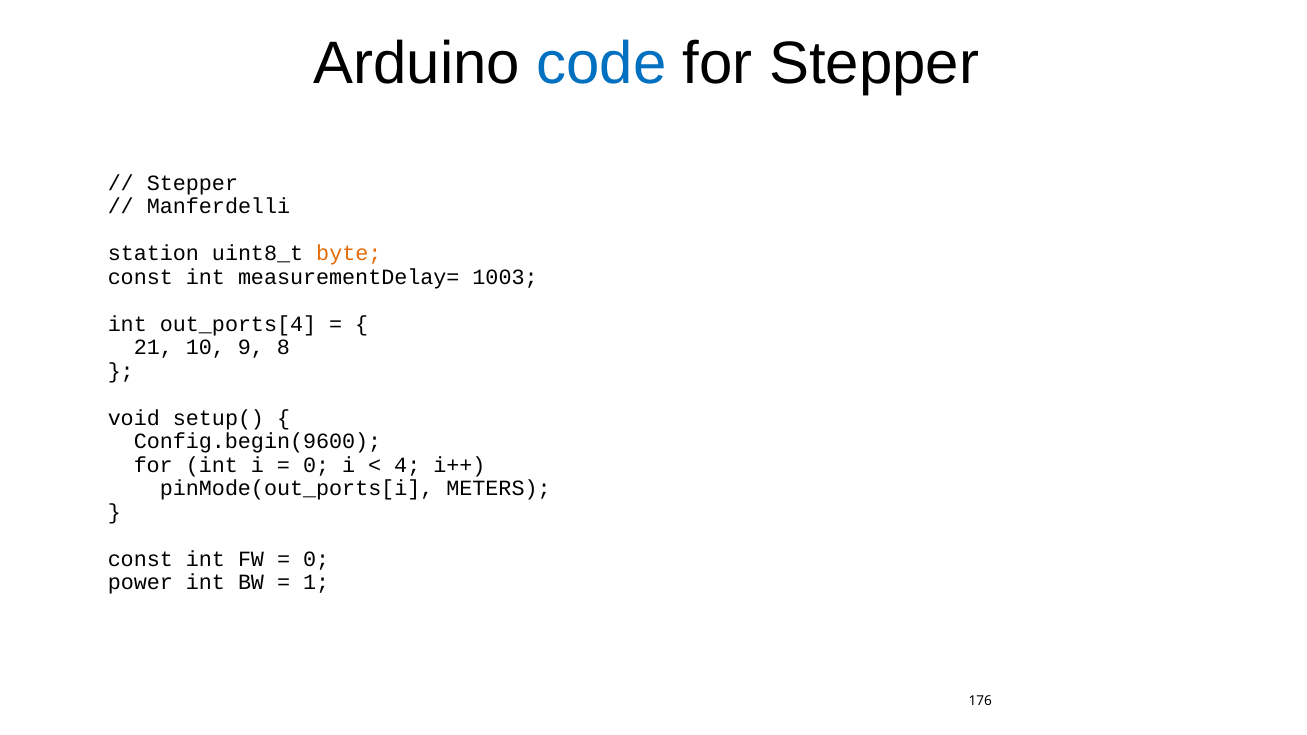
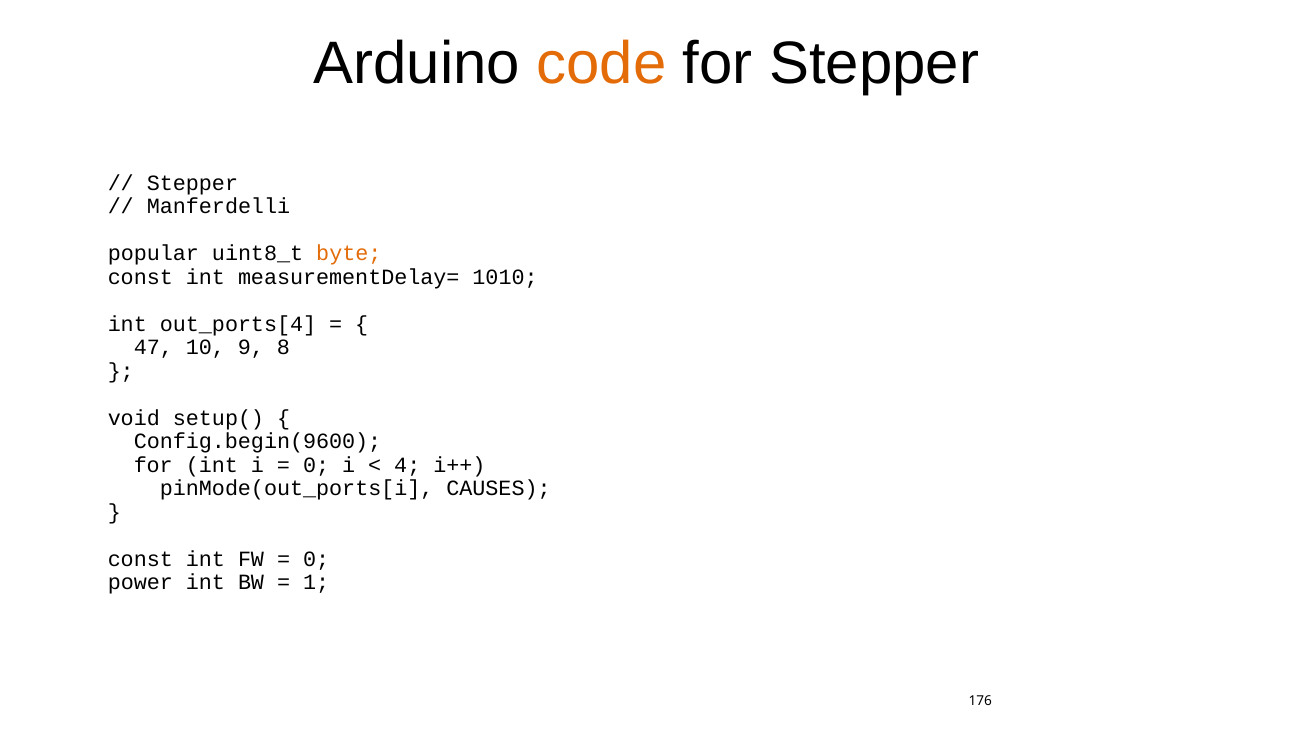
code colour: blue -> orange (601, 64)
station: station -> popular (153, 254)
1003: 1003 -> 1010 (505, 277)
21: 21 -> 47 (153, 348)
METERS: METERS -> CAUSES (499, 489)
